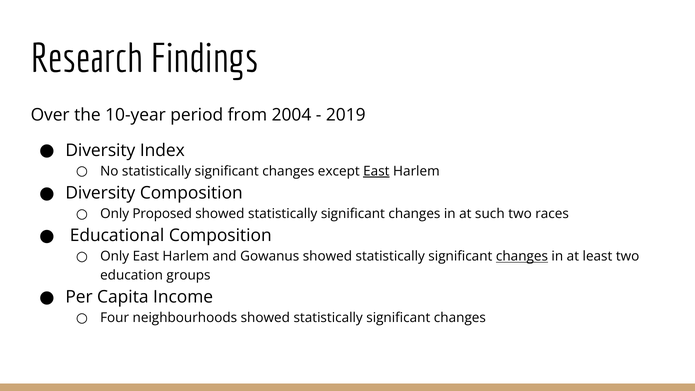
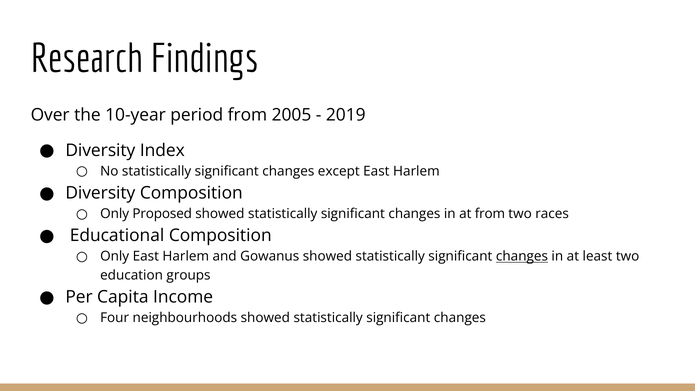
2004: 2004 -> 2005 (292, 115)
East underline: present -> none (376, 171)
at such: such -> from (490, 214)
